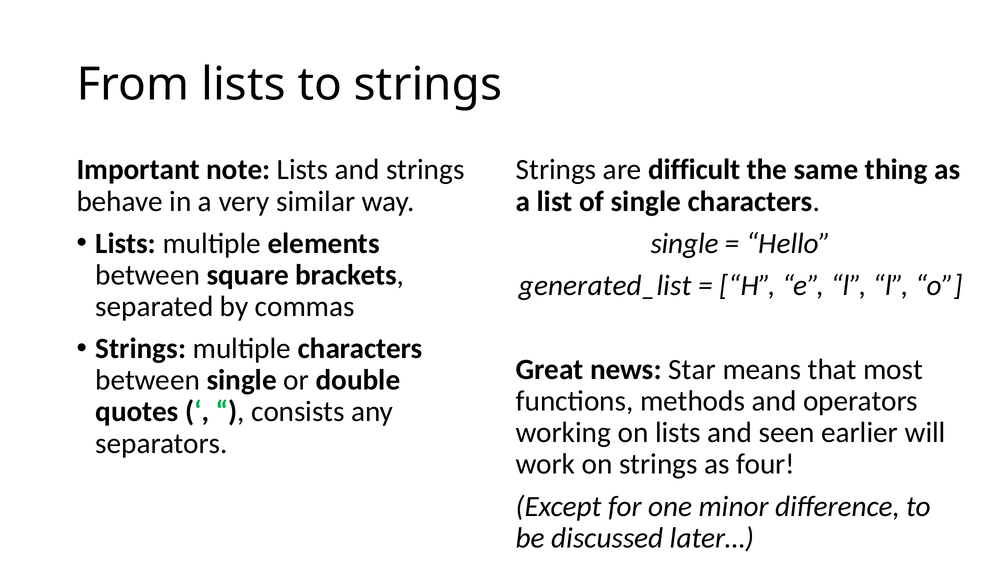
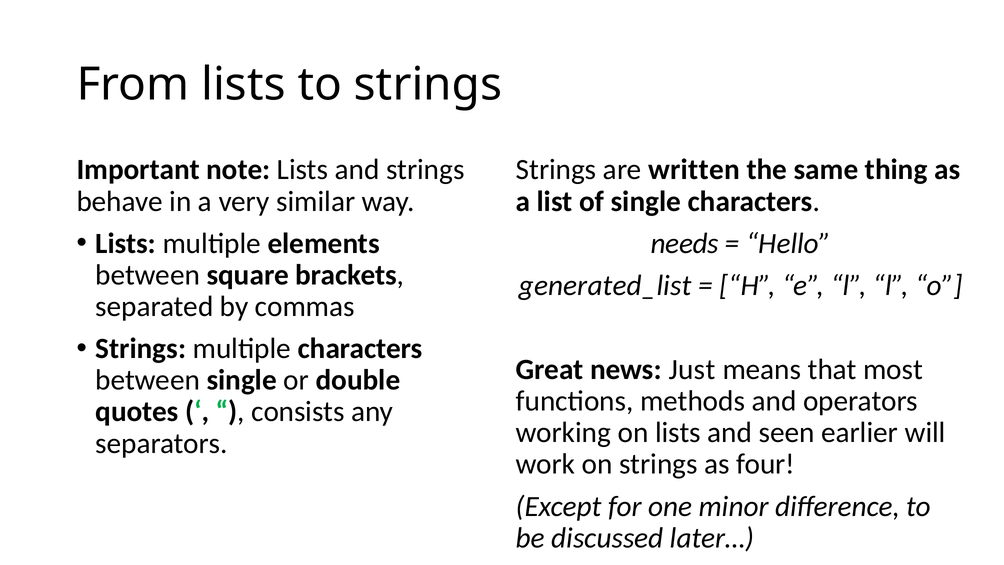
difficult: difficult -> written (694, 170)
single: single -> needs (685, 243)
Star: Star -> Just (692, 369)
